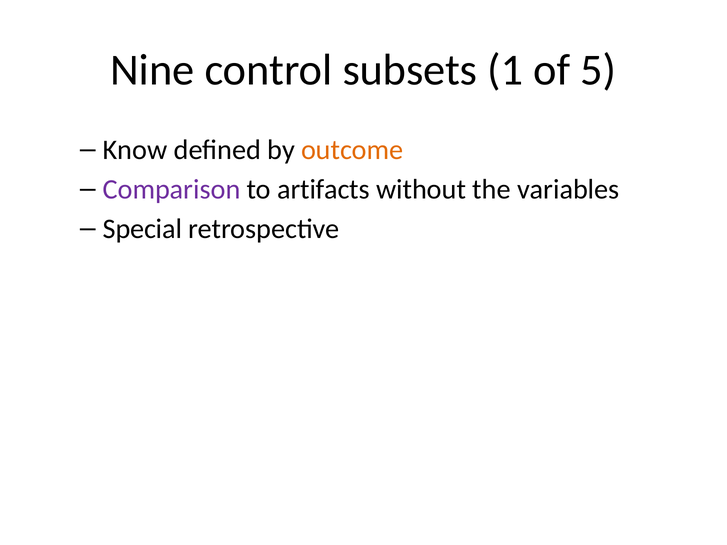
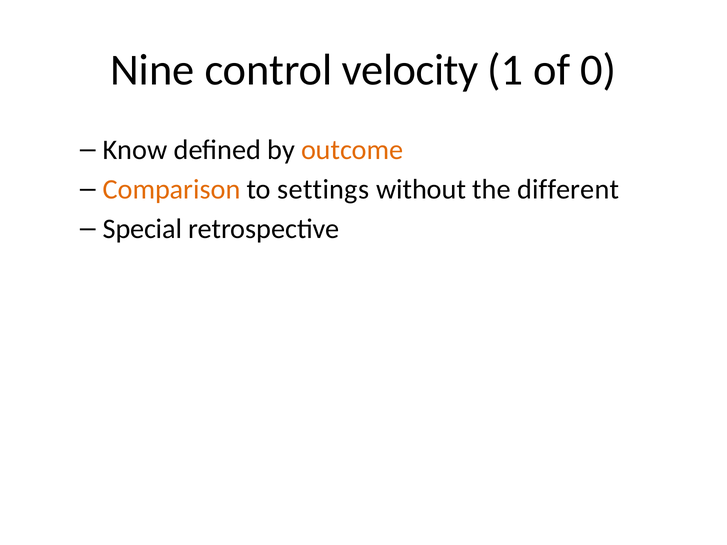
subsets: subsets -> velocity (410, 70)
5: 5 -> 0 (598, 70)
Comparison colour: purple -> orange (172, 189)
artifacts: artifacts -> settings (323, 189)
variables: variables -> different (568, 189)
